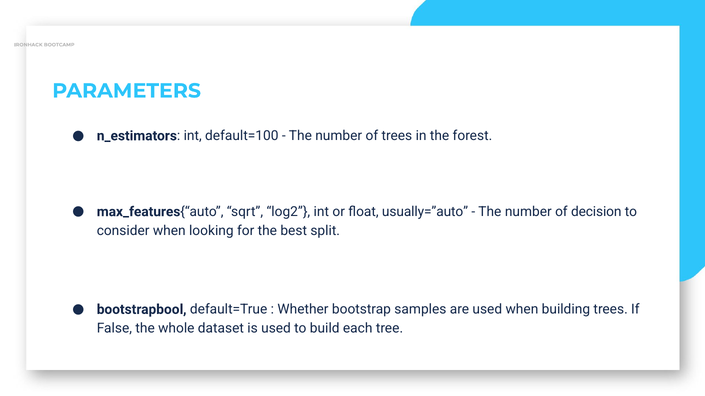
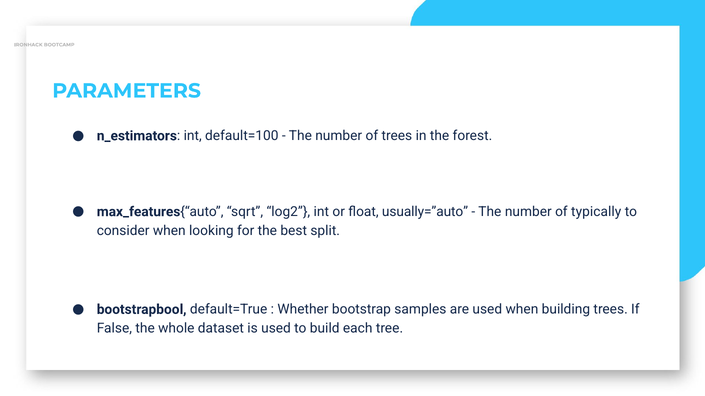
decision: decision -> typically (596, 212)
